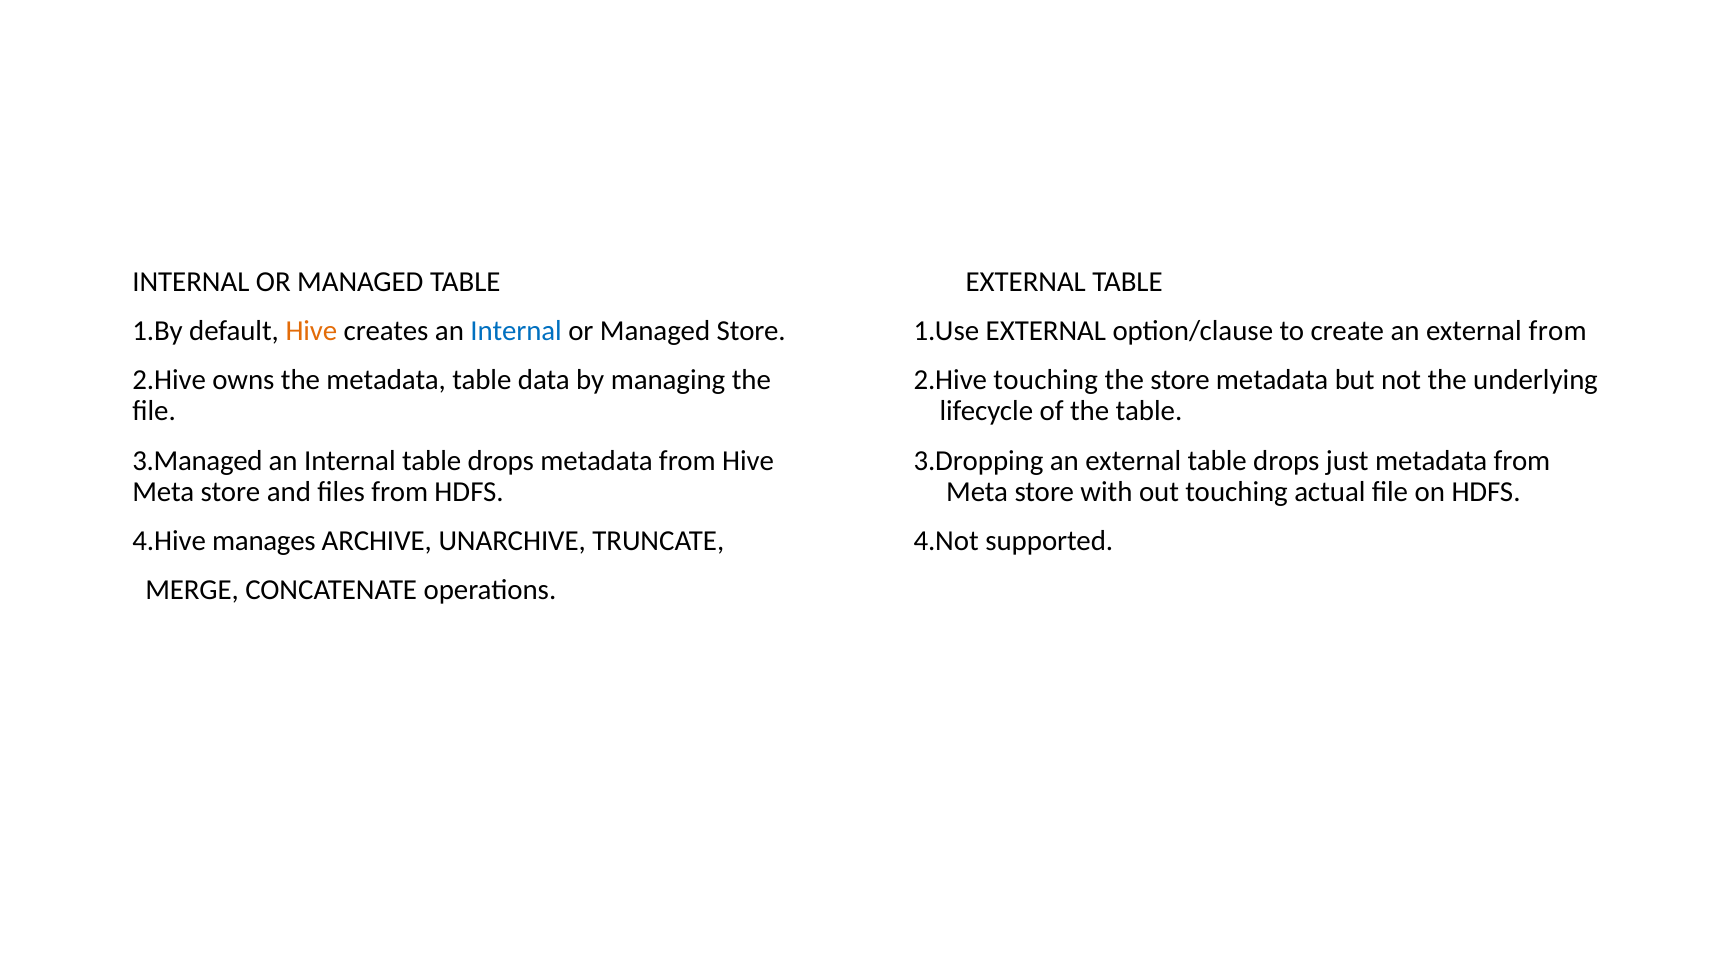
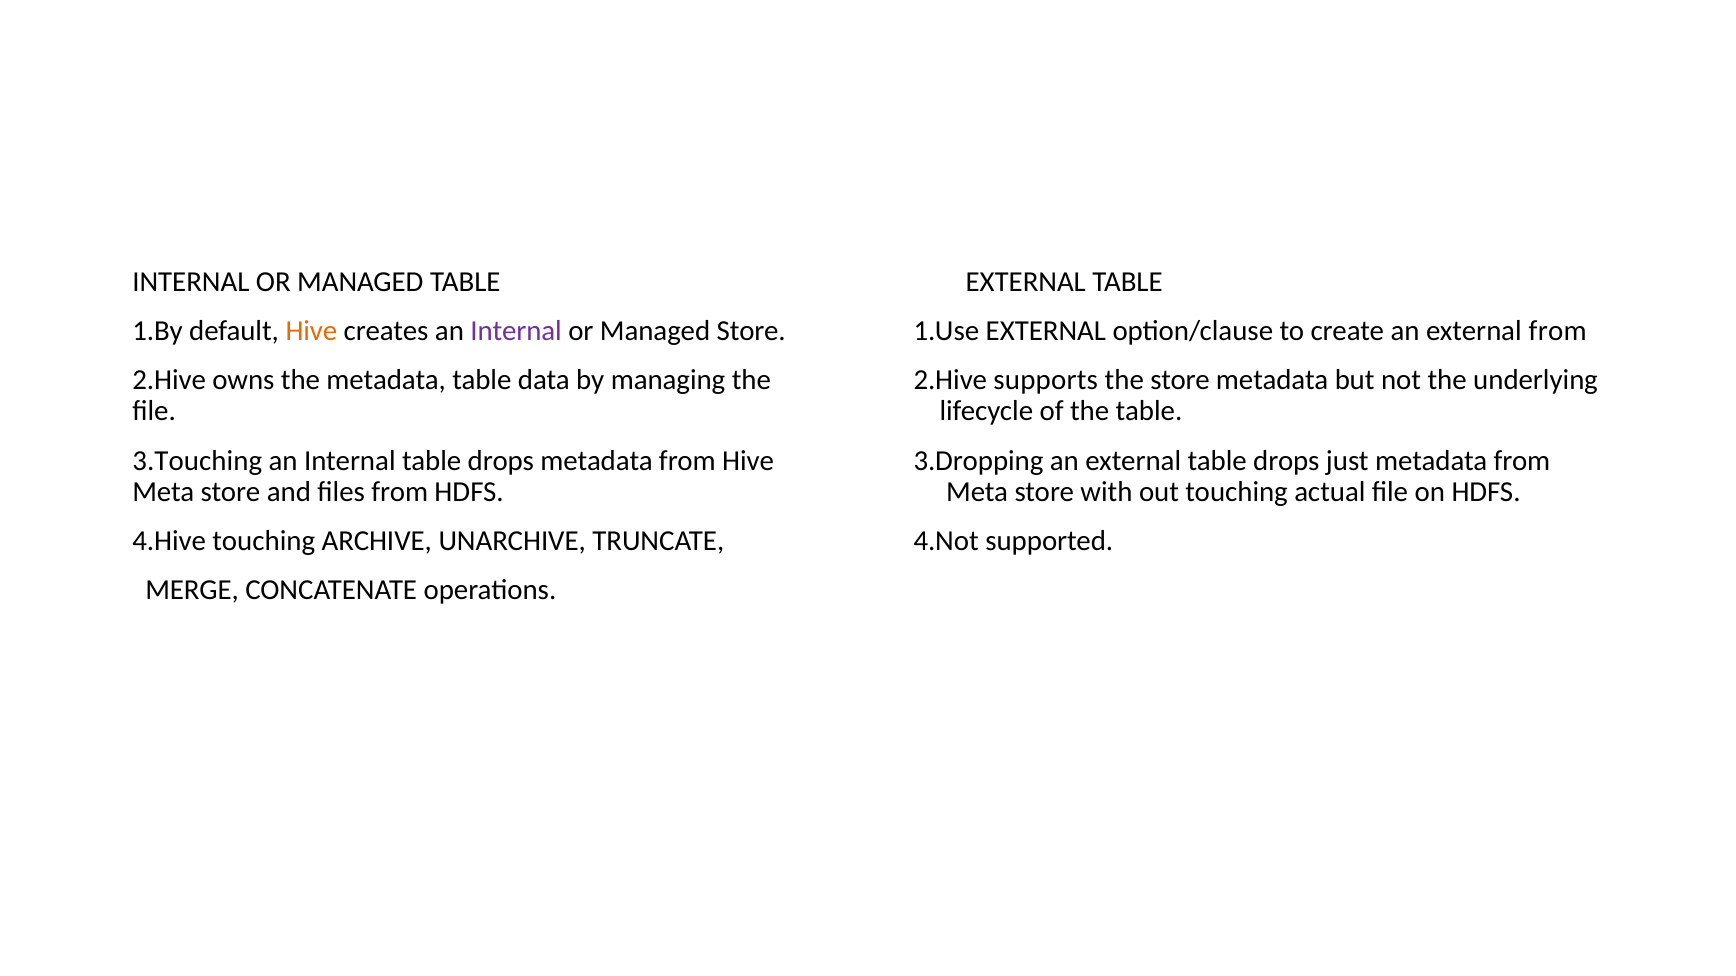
Internal colour: blue -> purple (516, 331)
2.Hive touching: touching -> supports (1046, 380)
3.Managed: 3.Managed -> 3.Touching (197, 461)
4.Hive manages: manages -> touching (264, 541)
